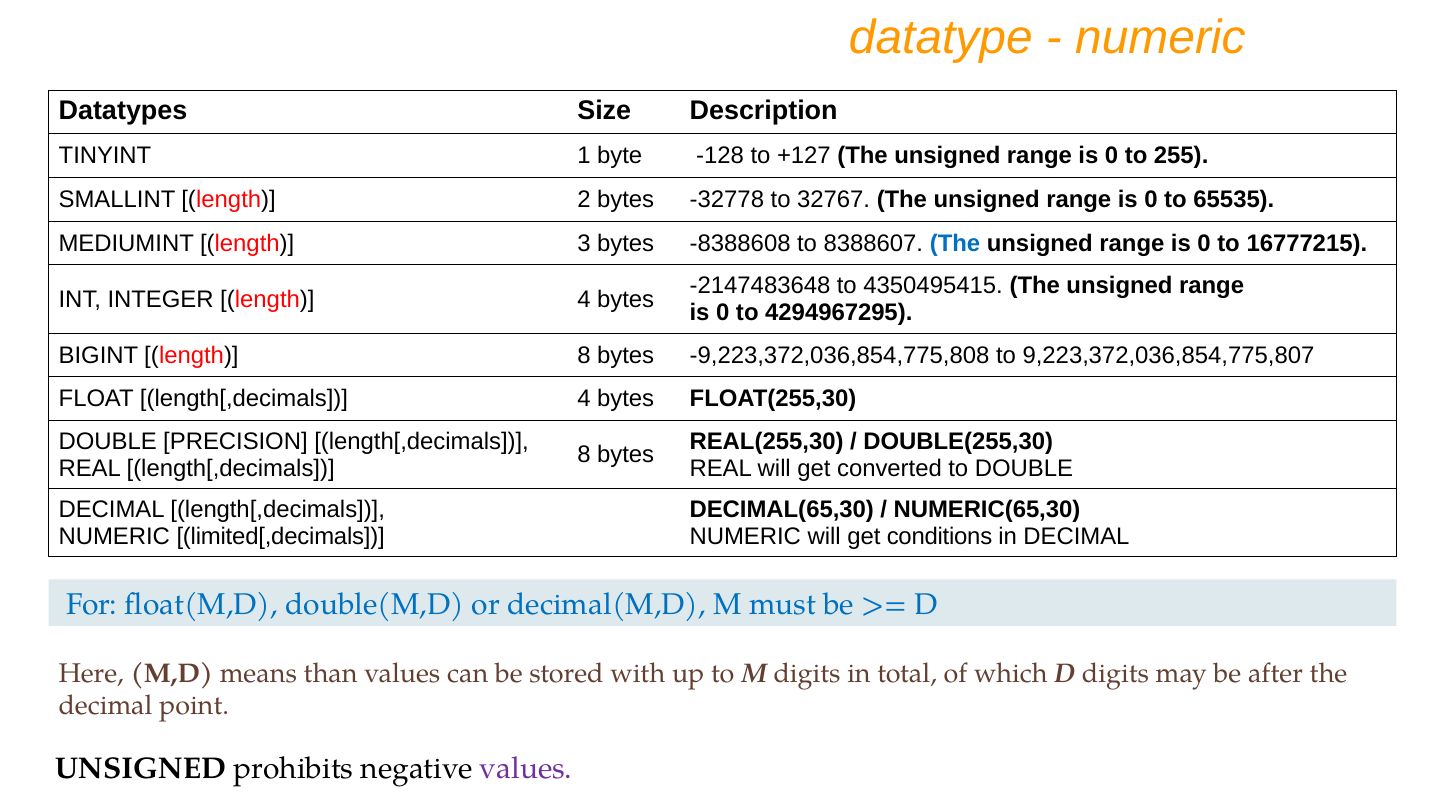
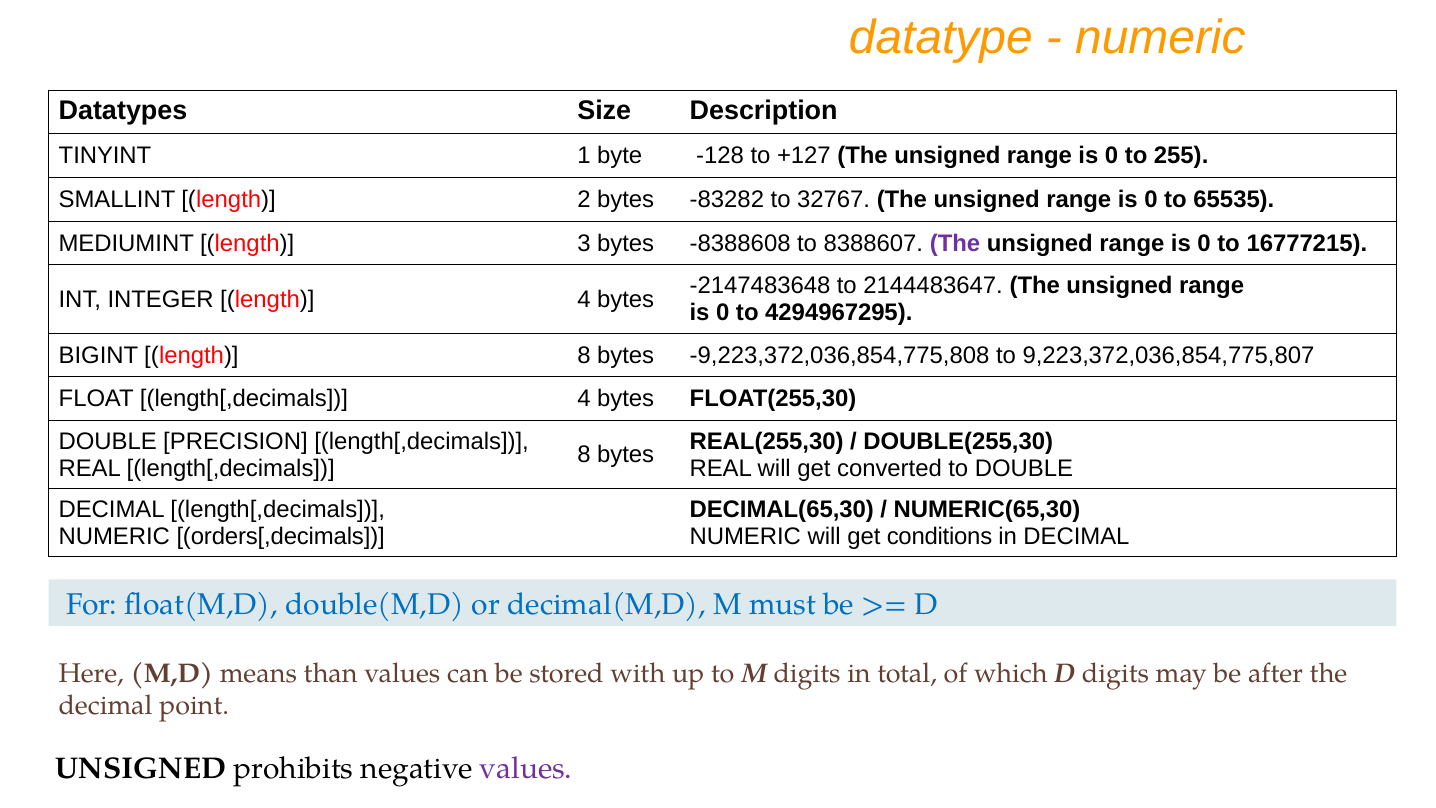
-32778: -32778 -> -83282 (727, 200)
The colour: blue -> purple (955, 243)
4350495415: 4350495415 -> 2144483647 (933, 286)
limited[,decimals: limited[,decimals -> orders[,decimals (281, 536)
